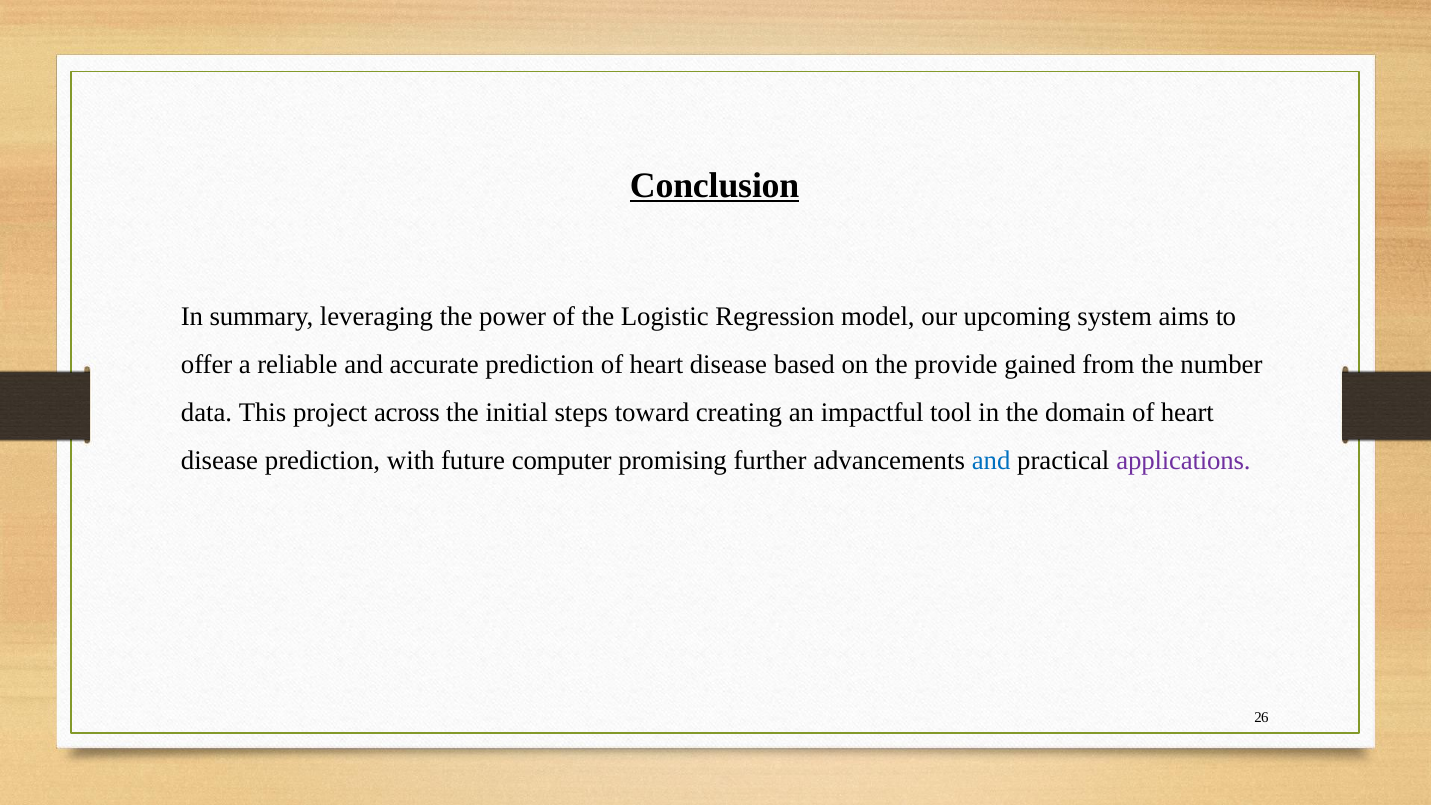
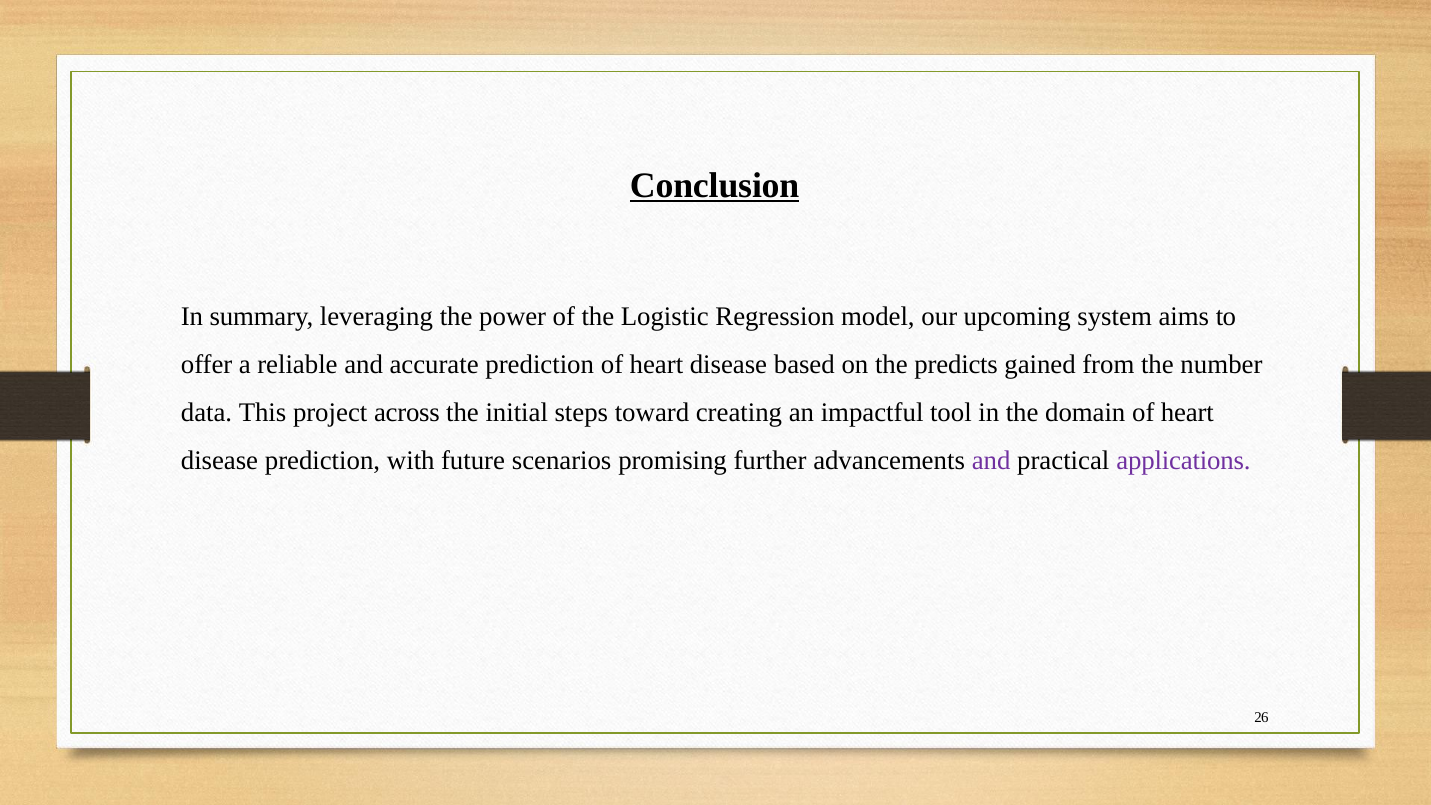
provide: provide -> predicts (956, 364)
computer: computer -> scenarios (562, 461)
and colour: blue -> purple (991, 461)
